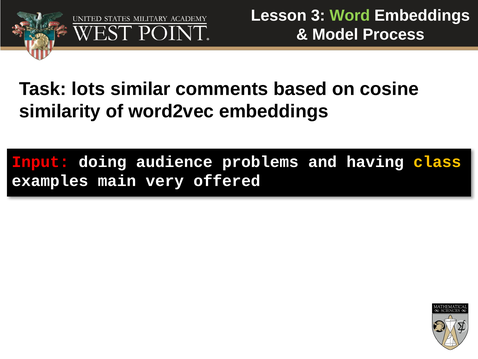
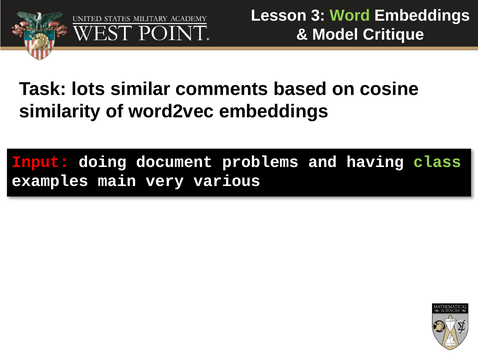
Process: Process -> Critique (393, 35)
audience: audience -> document (174, 162)
class colour: yellow -> light green (437, 162)
offered: offered -> various (227, 181)
